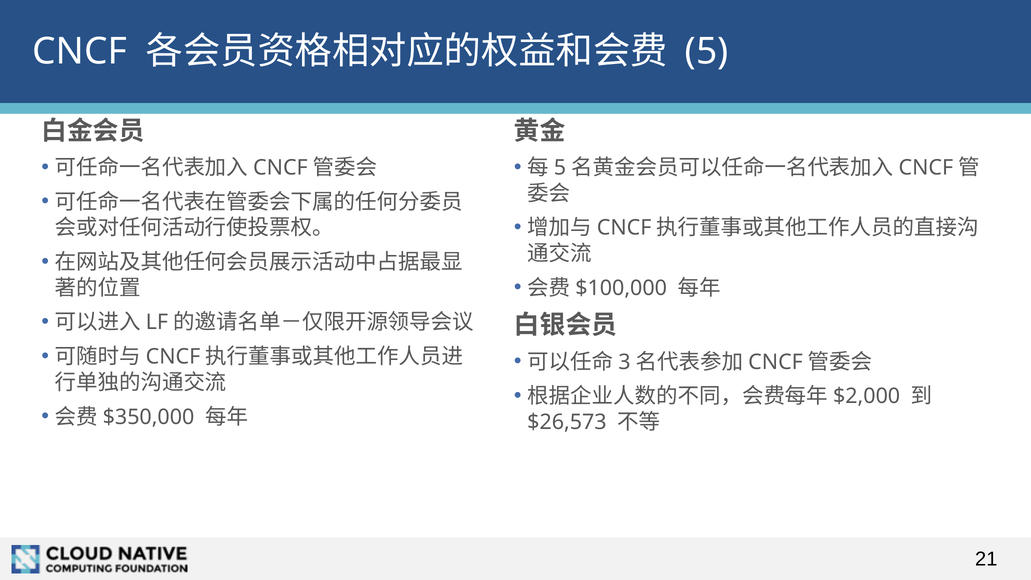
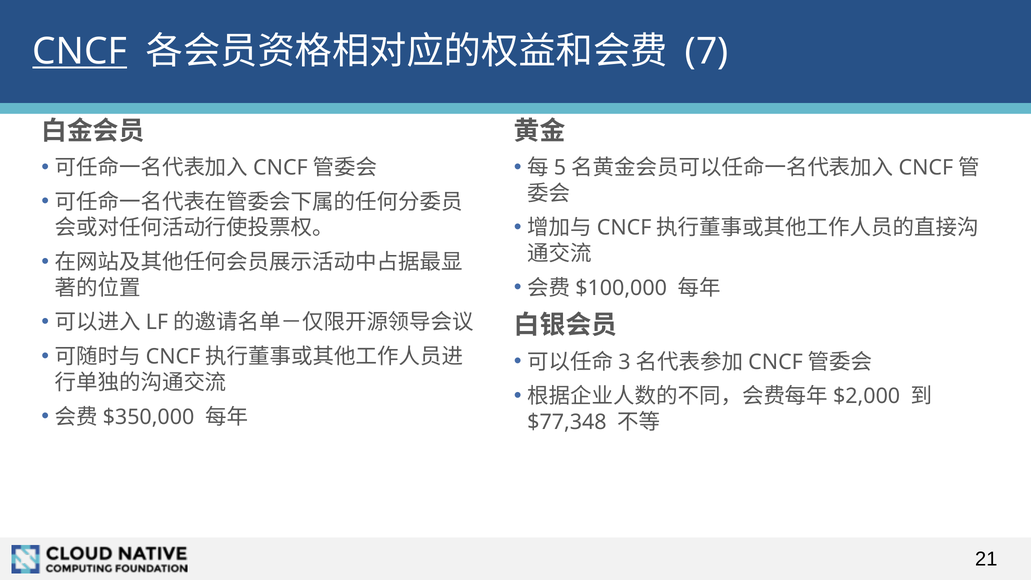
CNCF underline: none -> present (80, 51)
5: 5 -> 7 (707, 51)
$26,573: $26,573 -> $77,348 (567, 422)
